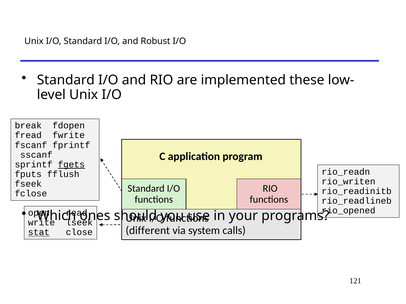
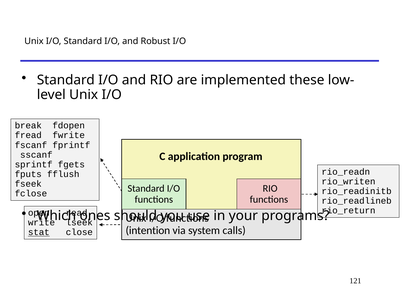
fgets underline: present -> none (71, 165)
rio_opened: rio_opened -> rio_return (349, 211)
different: different -> intention (148, 231)
